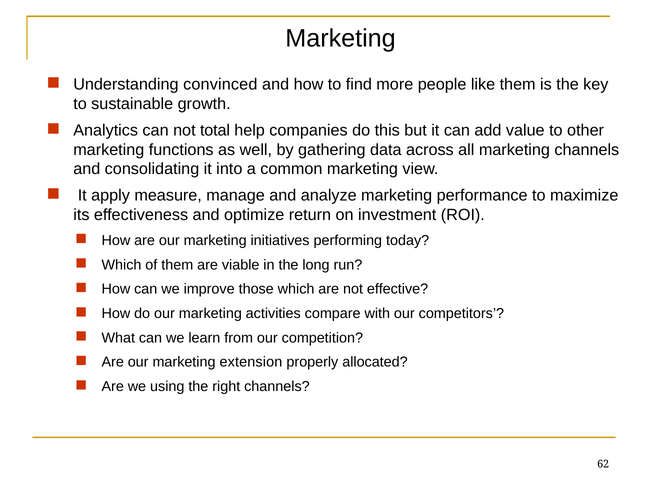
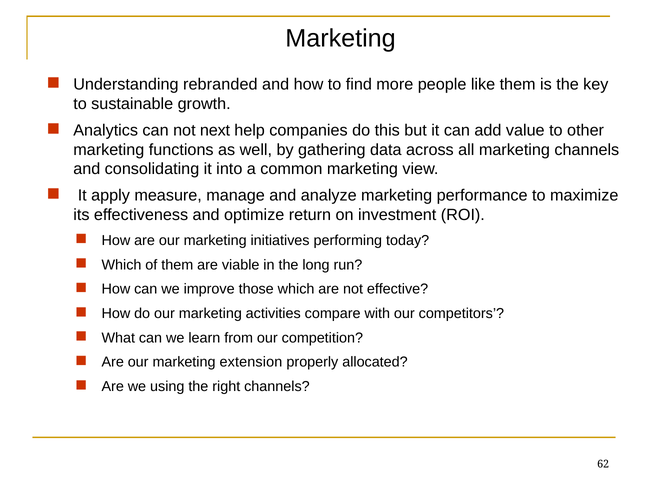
convinced: convinced -> rebranded (220, 84)
total: total -> next (215, 130)
